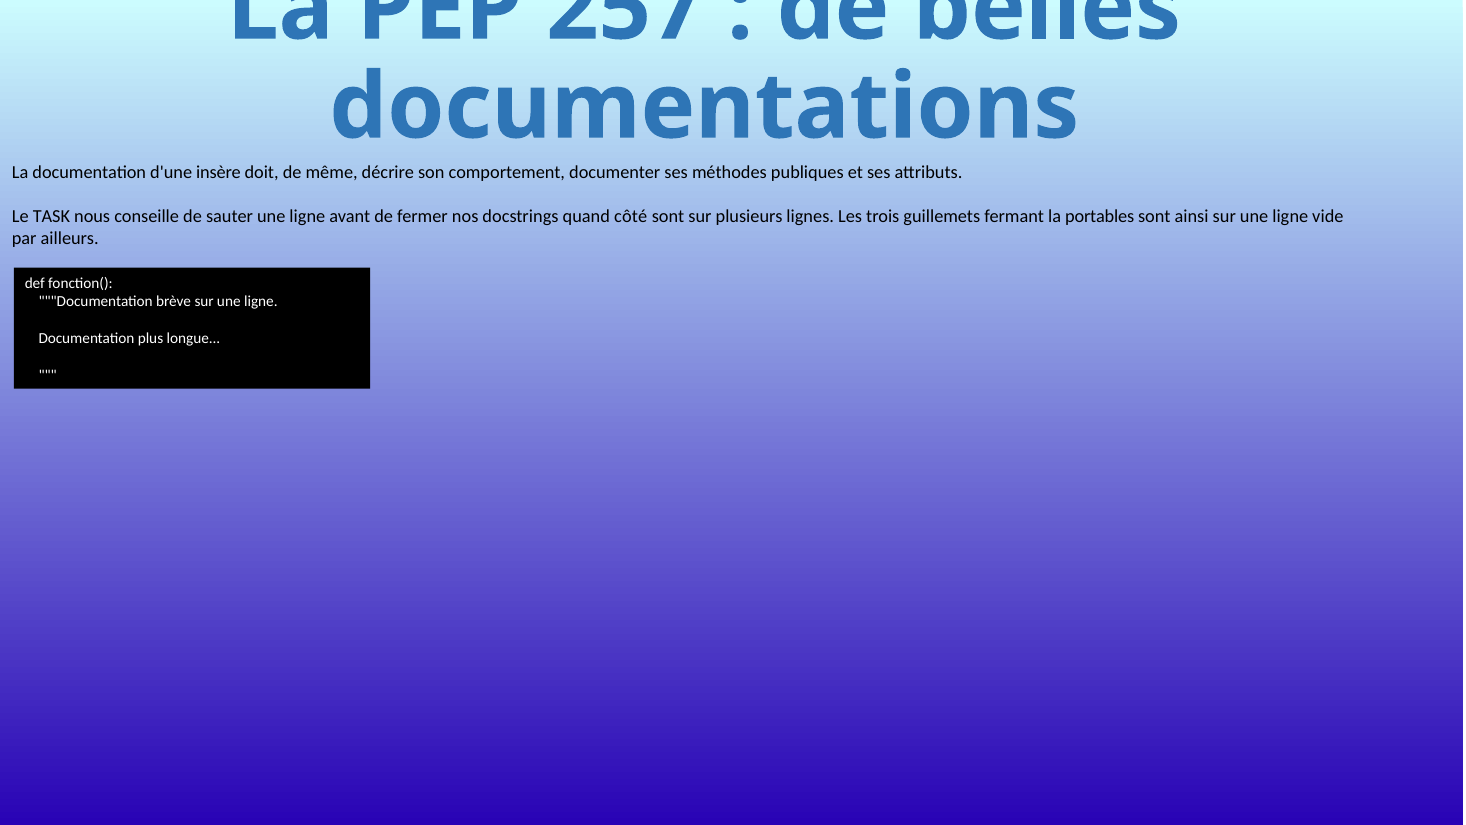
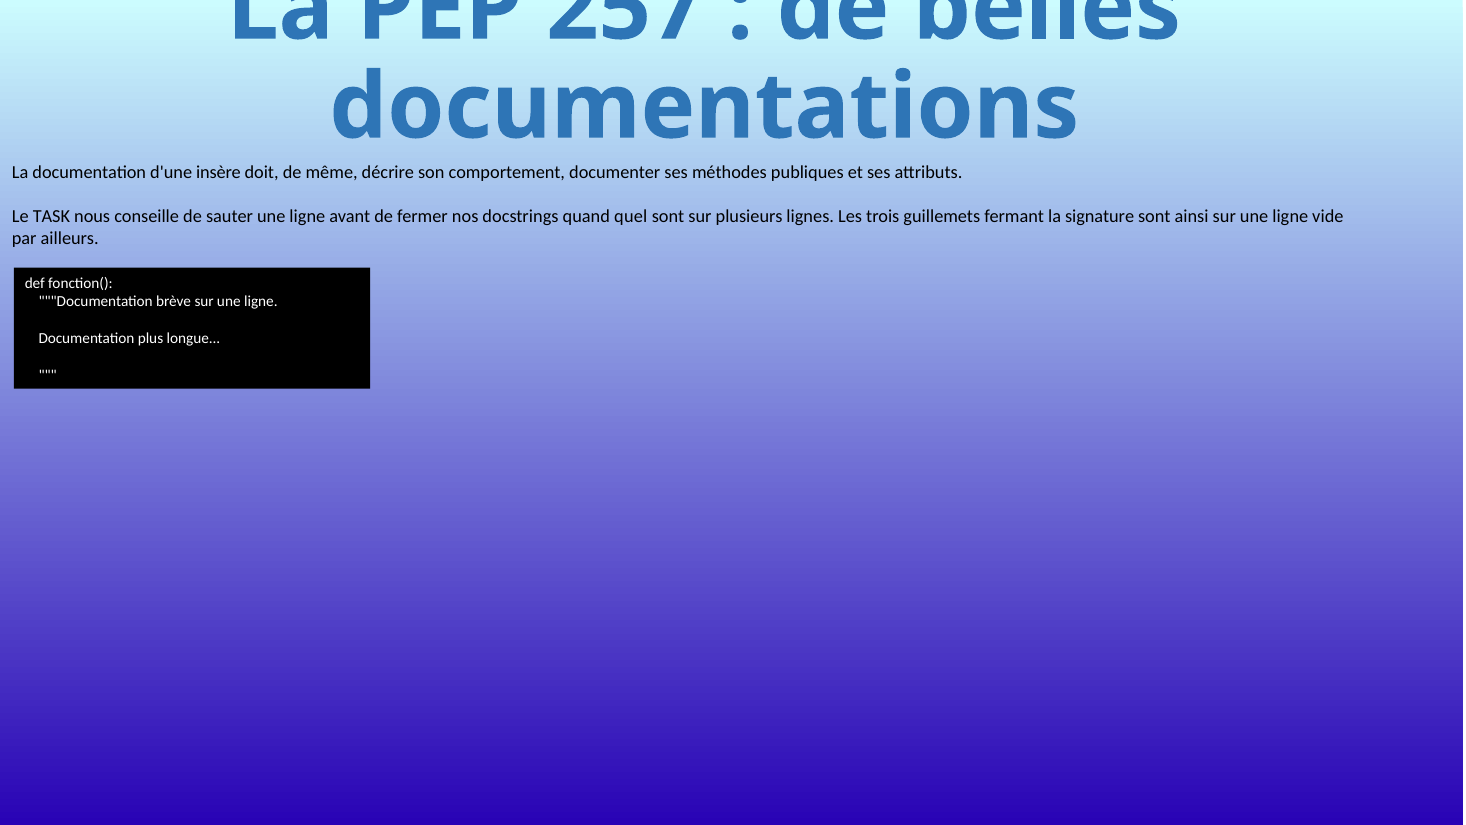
côté: côté -> quel (631, 216)
portables: portables -> signature (1100, 216)
